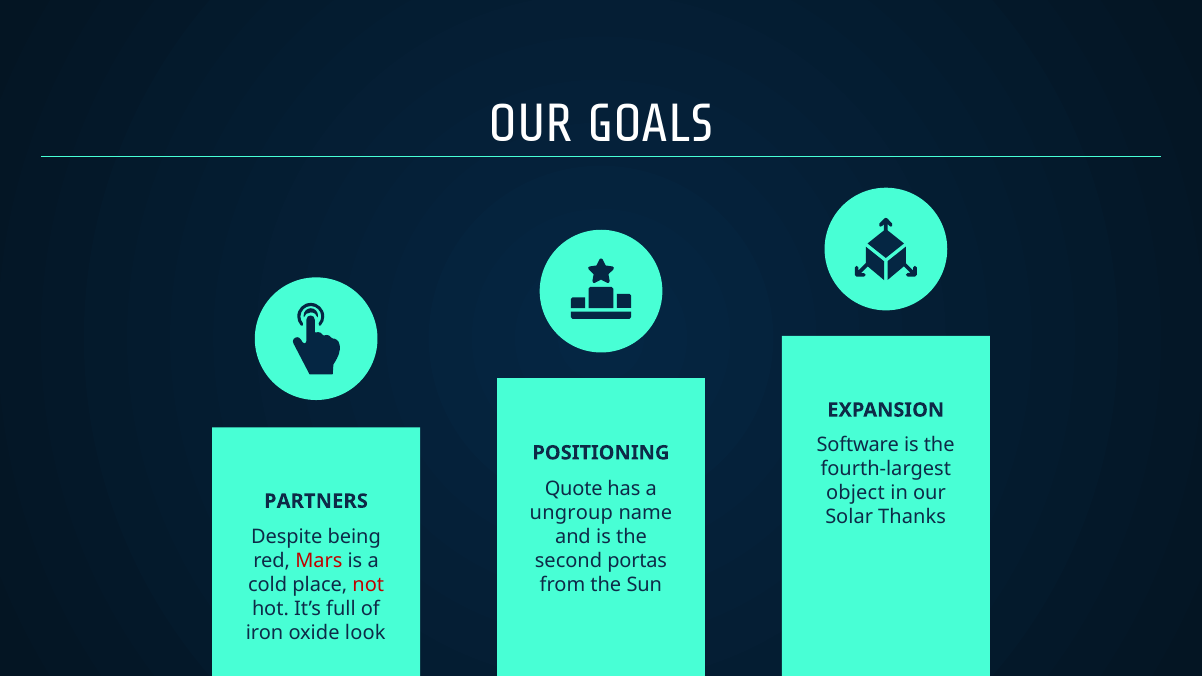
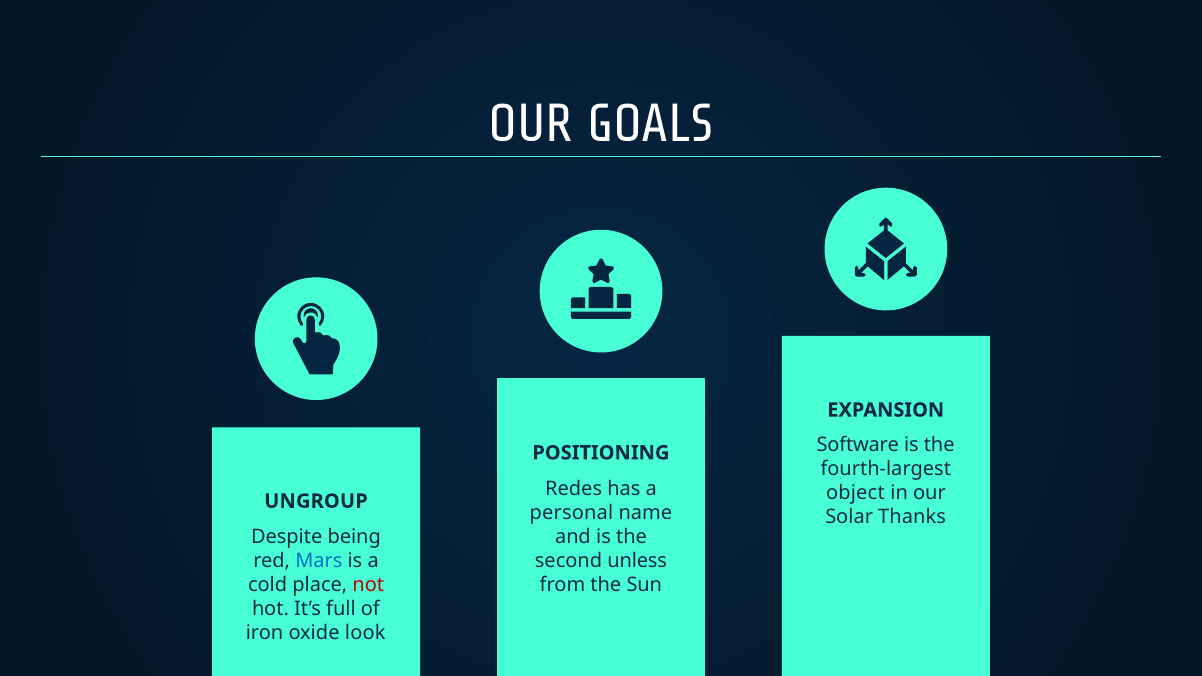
Quote: Quote -> Redes (574, 489)
PARTNERS: PARTNERS -> UNGROUP (316, 501)
ungroup: ungroup -> personal (571, 513)
portas: portas -> unless (637, 561)
Mars colour: red -> blue (319, 561)
